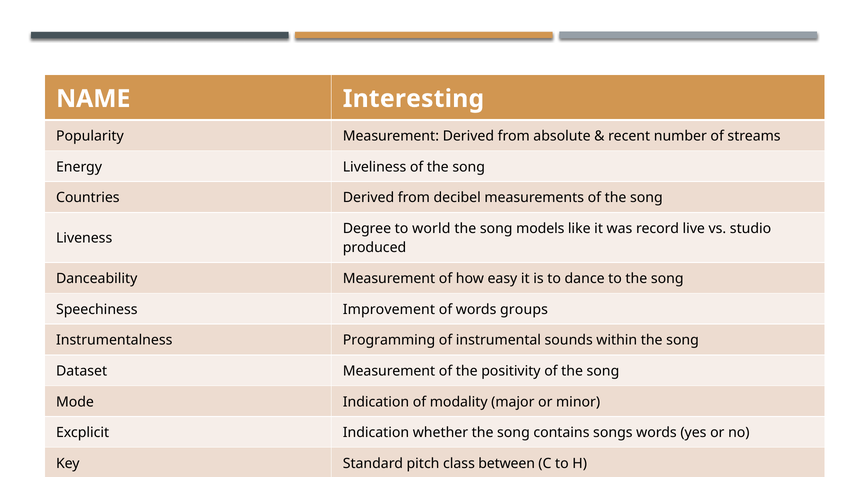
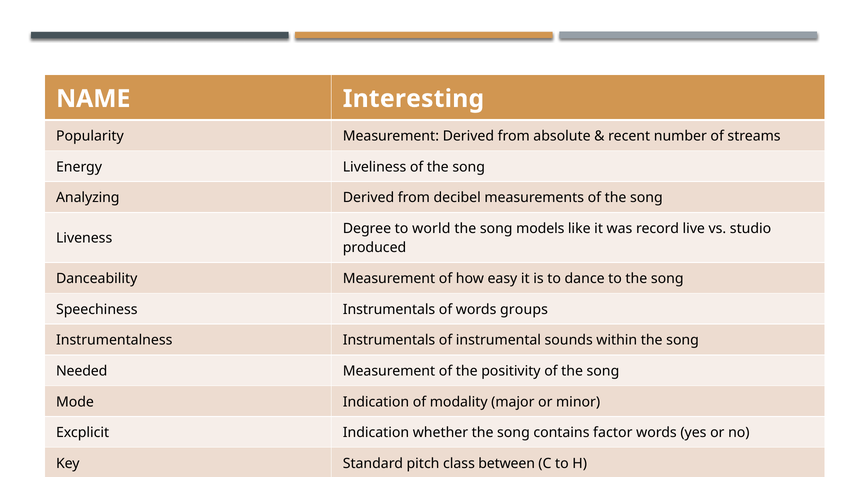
Countries: Countries -> Analyzing (88, 198)
Speechiness Improvement: Improvement -> Instrumentals (389, 309)
Instrumentalness Programming: Programming -> Instrumentals (389, 340)
Dataset: Dataset -> Needed (82, 371)
songs: songs -> factor (613, 433)
